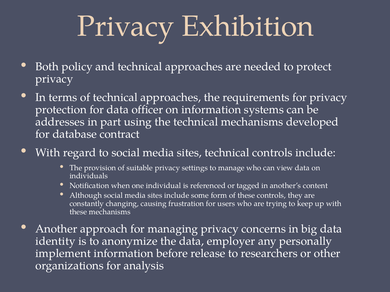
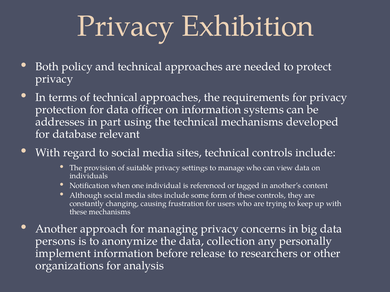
contract: contract -> relevant (120, 134)
identity: identity -> persons (55, 241)
employer: employer -> collection (231, 241)
